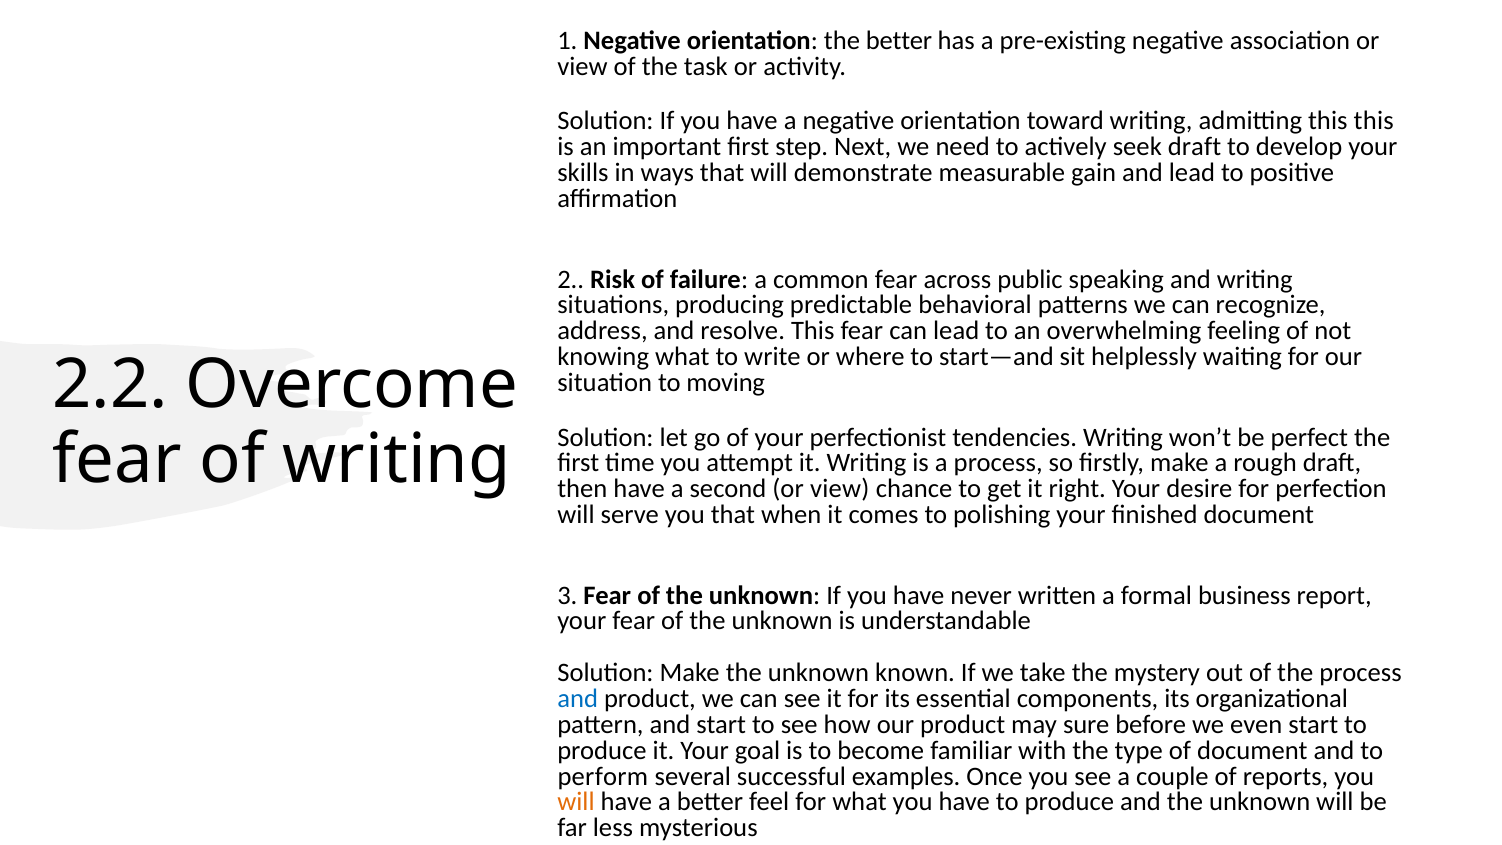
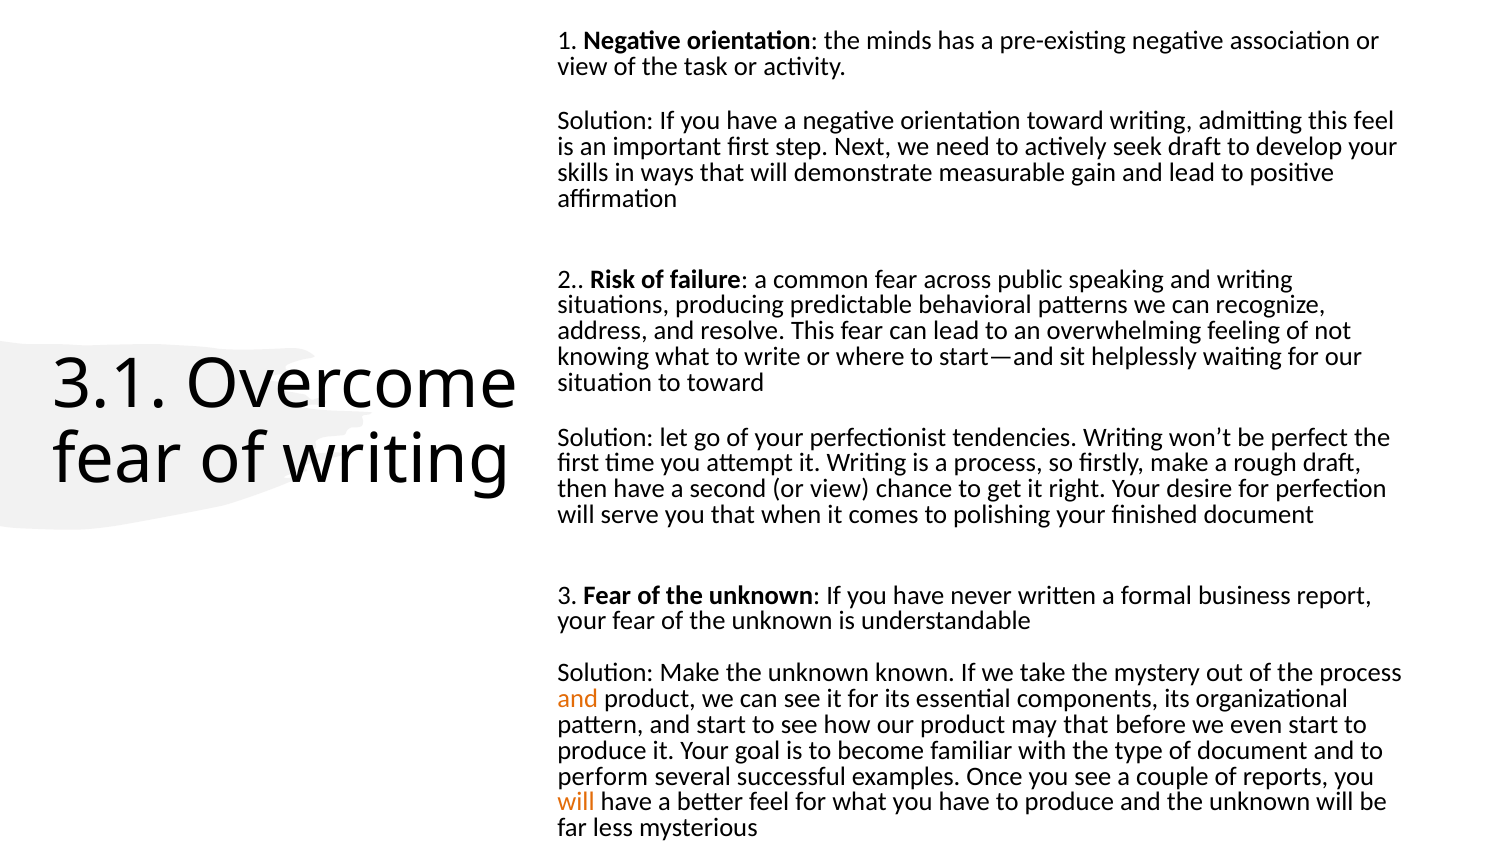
the better: better -> minds (899, 41)
this this: this -> feel (1374, 121)
2.2: 2.2 -> 3.1 (110, 385)
to moving: moving -> toward (726, 383)
and colour: blue -> orange (578, 699)
may sure: sure -> that (1086, 725)
